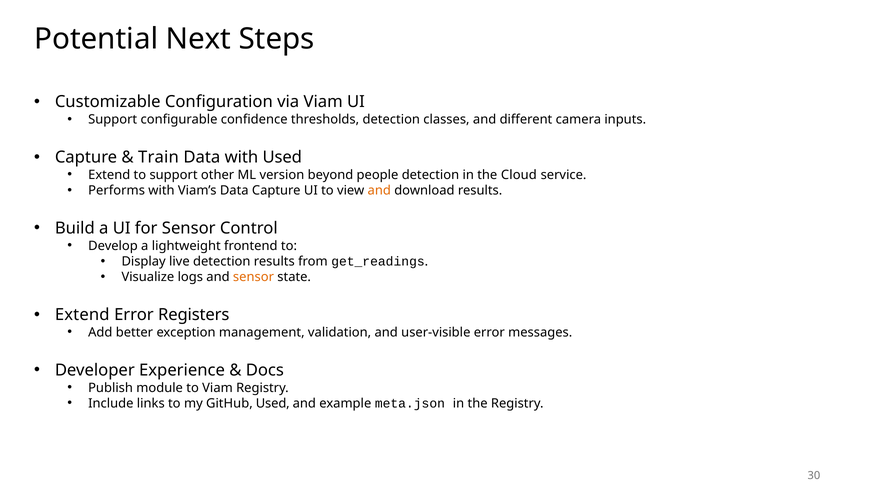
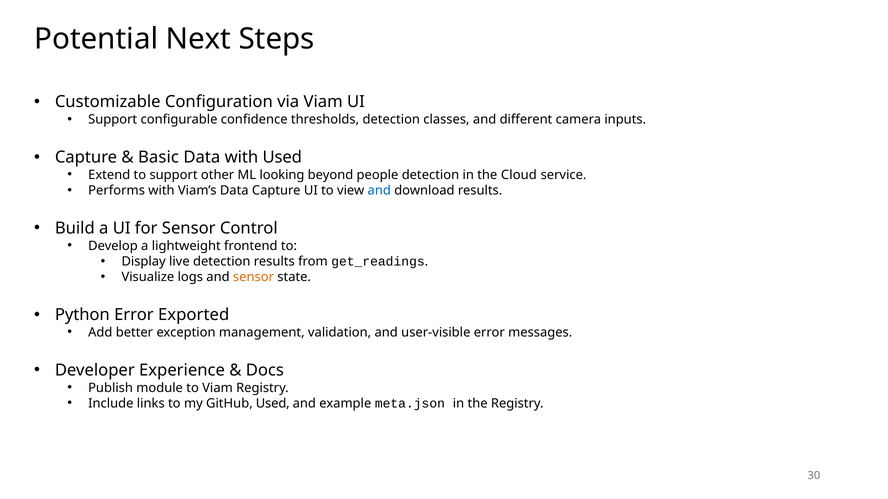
Train: Train -> Basic (158, 158)
version: version -> looking (282, 175)
and colour: orange -> blue (379, 191)
Extend: Extend -> Python (82, 315)
Registers: Registers -> Exported (194, 315)
